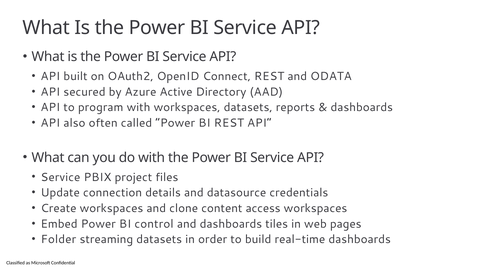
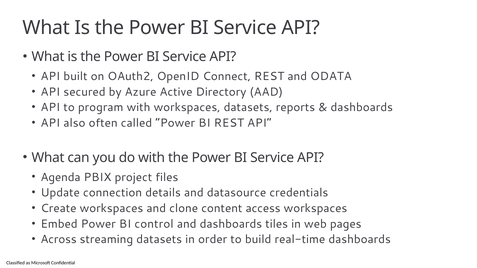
Service: Service -> Agenda (61, 177)
Folder: Folder -> Across (59, 240)
